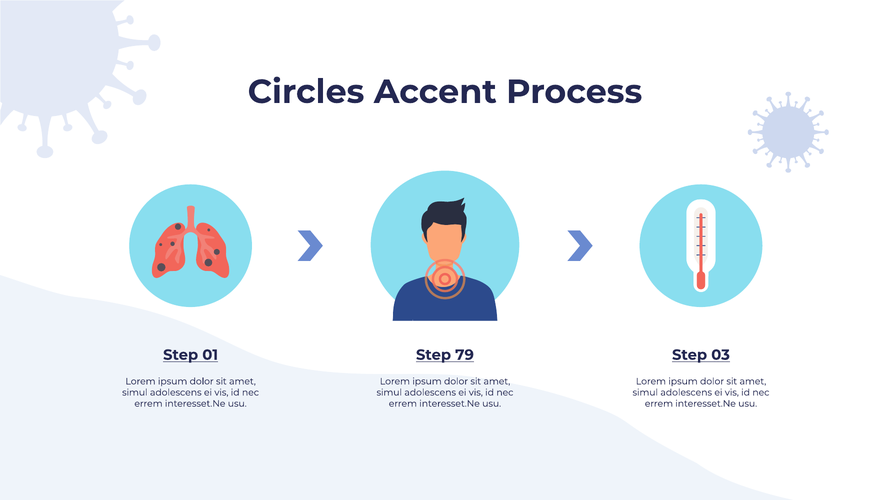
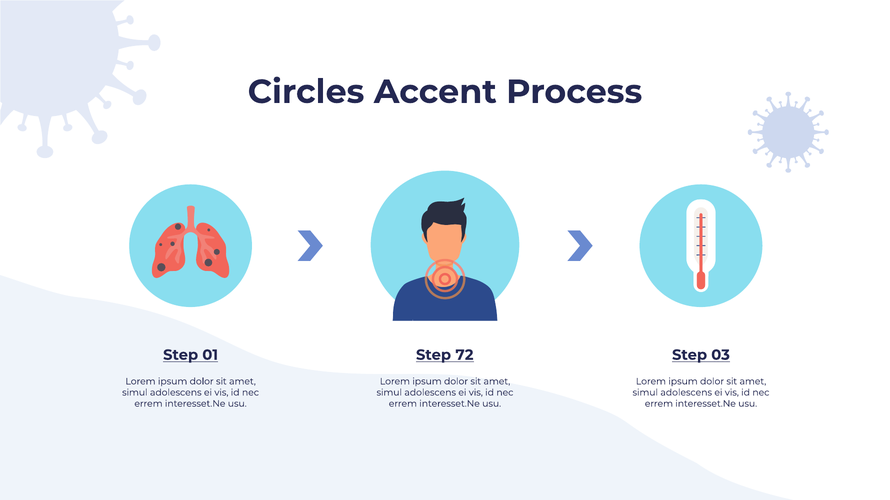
79: 79 -> 72 (464, 355)
